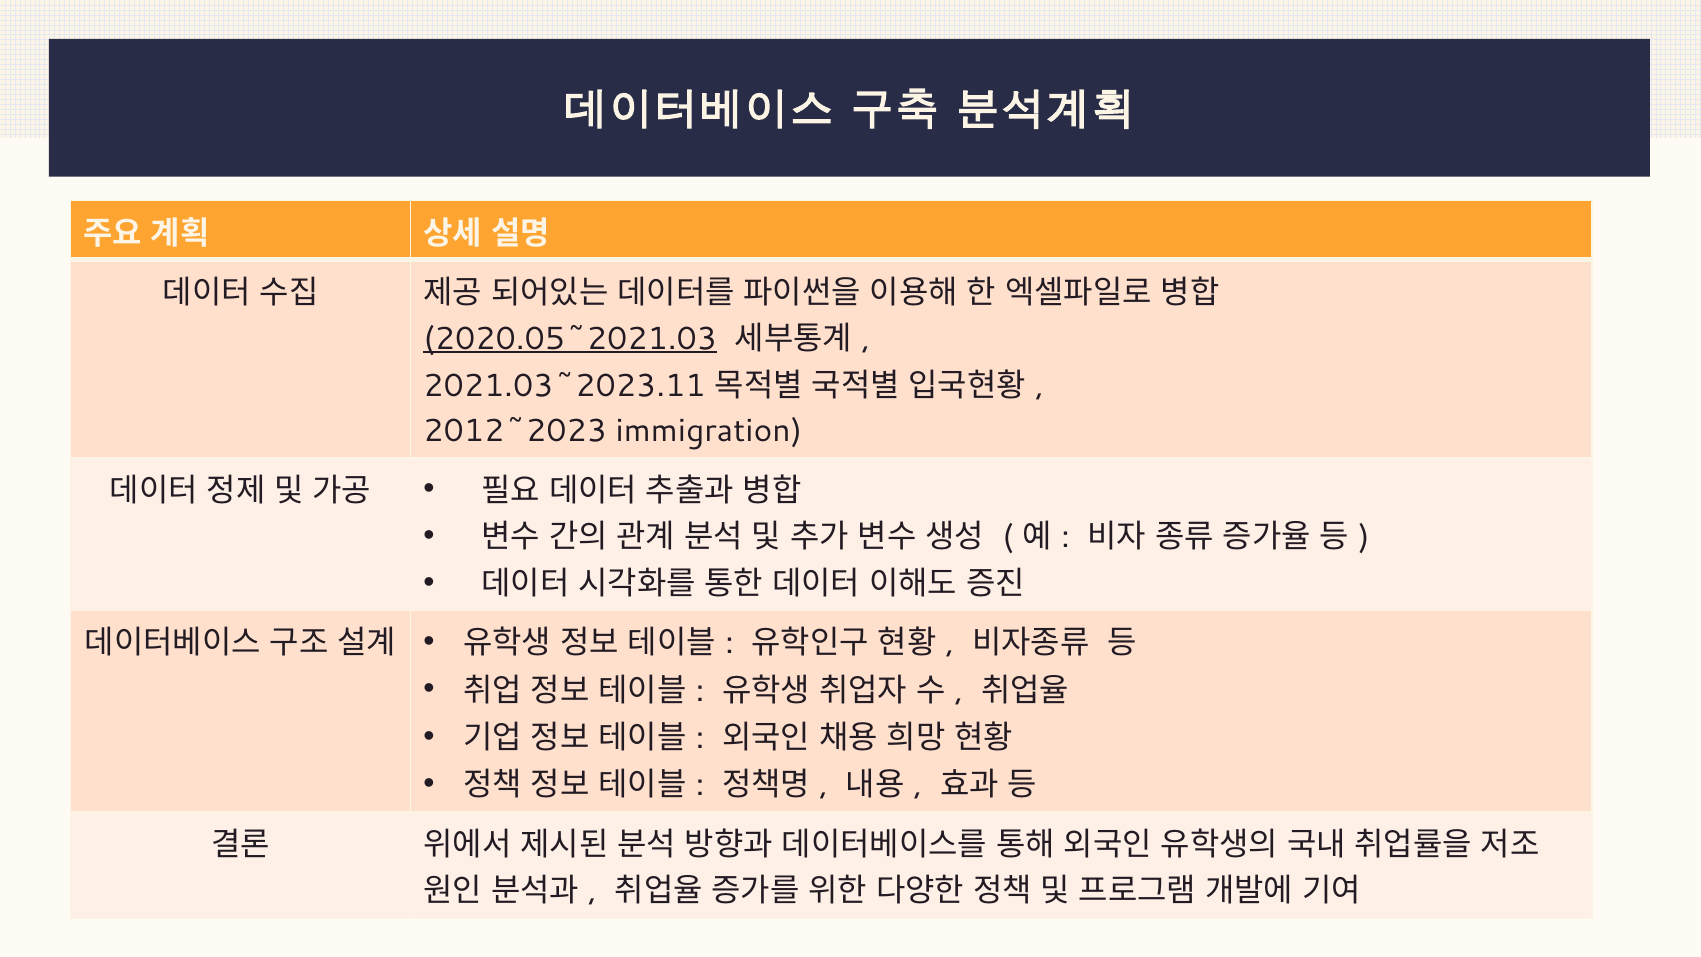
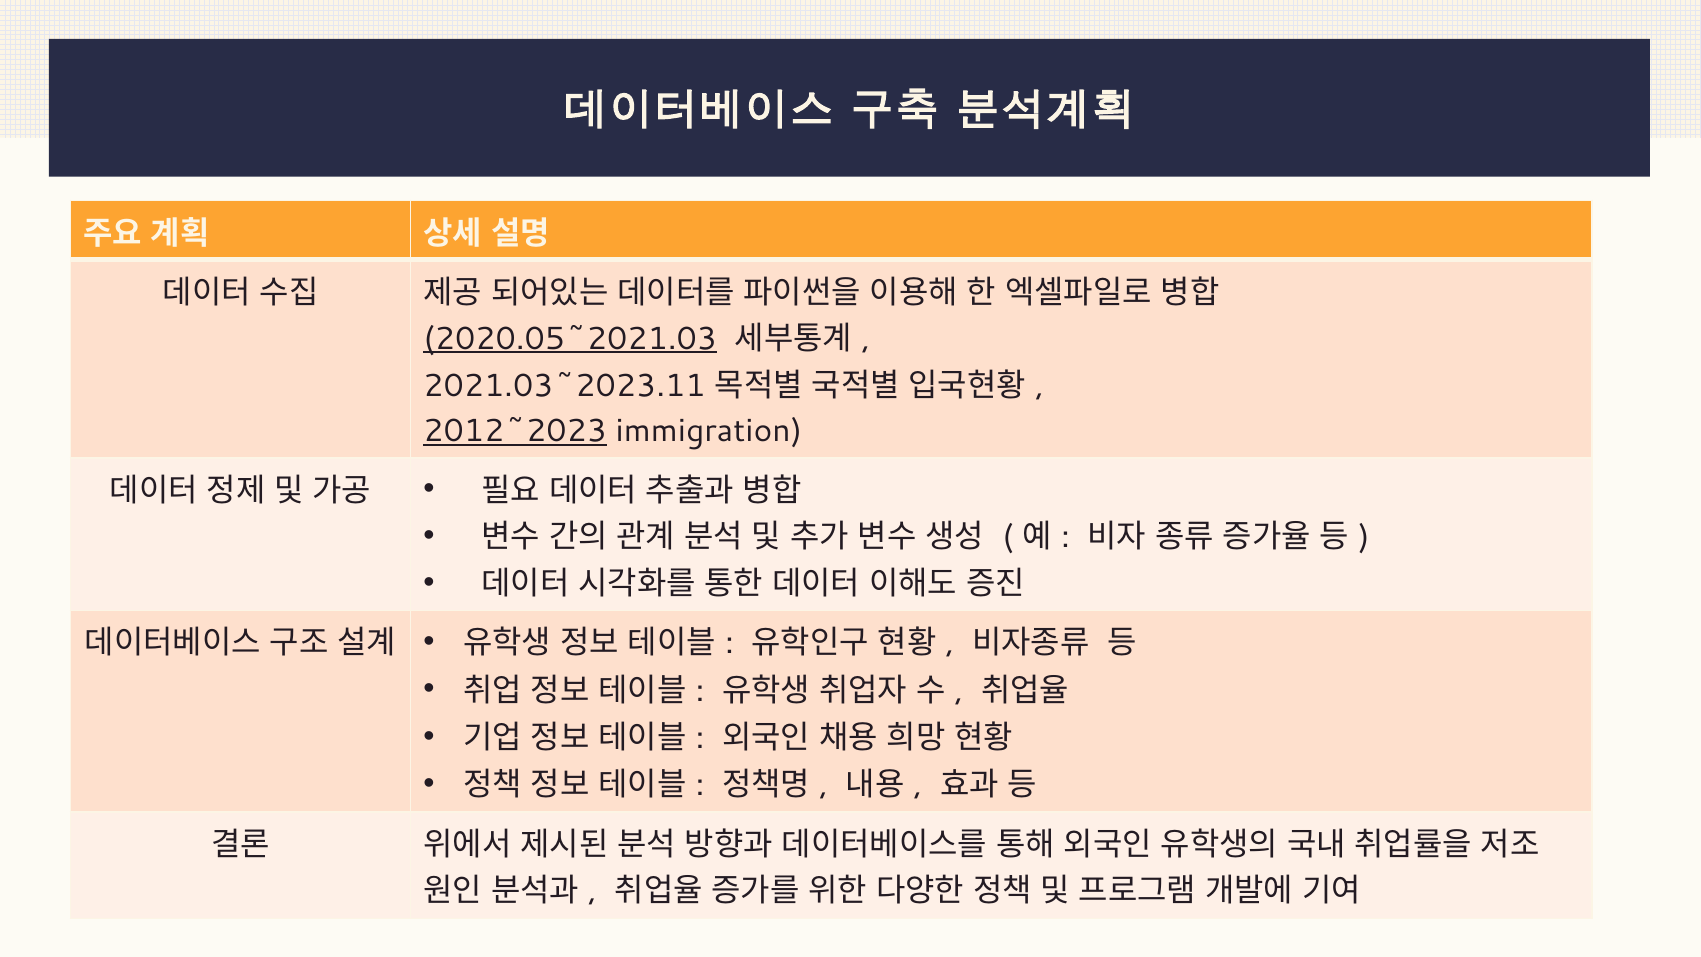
2012~2023 underline: none -> present (515, 431)
